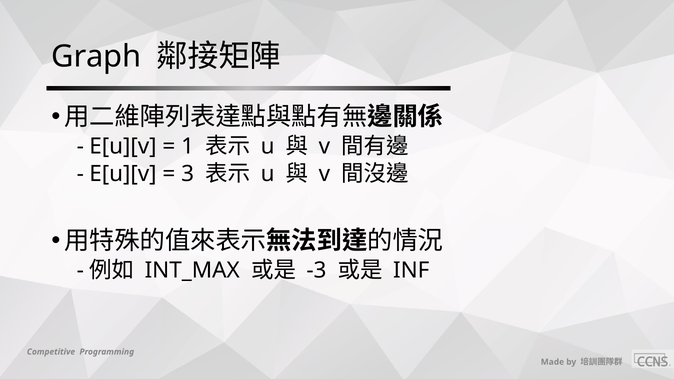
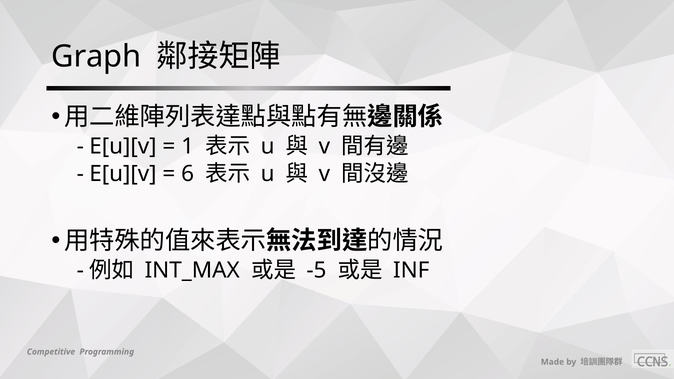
3: 3 -> 6 (188, 174)
-3: -3 -> -5 (316, 270)
